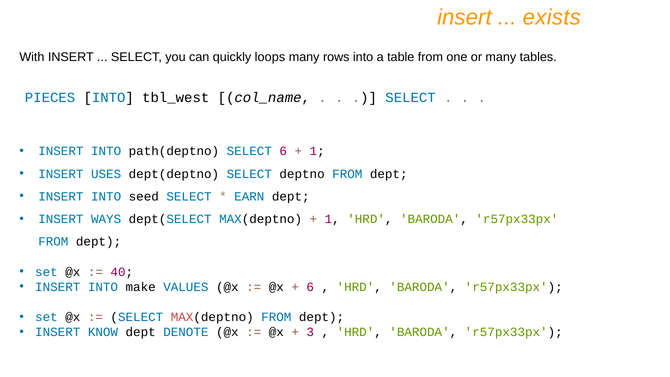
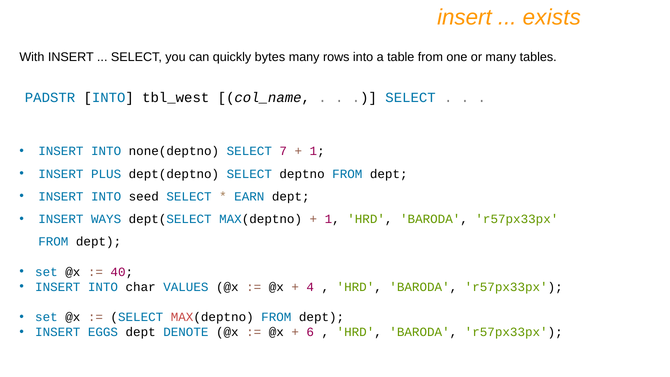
loops: loops -> bytes (270, 57)
PIECES: PIECES -> PADSTR (50, 98)
path(deptno: path(deptno -> none(deptno (174, 151)
SELECT 6: 6 -> 7 (283, 151)
USES: USES -> PLUS (106, 174)
make: make -> char (141, 287)
6: 6 -> 4 (310, 287)
KNOW: KNOW -> EGGS (103, 332)
3: 3 -> 6 (310, 332)
